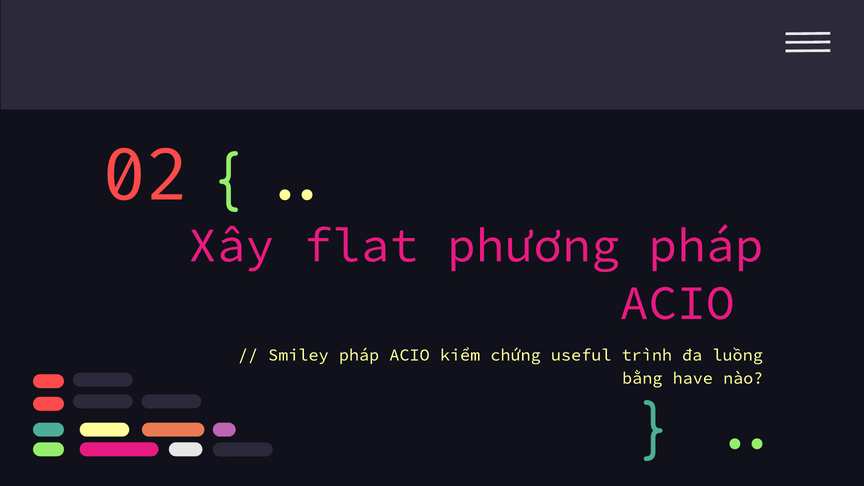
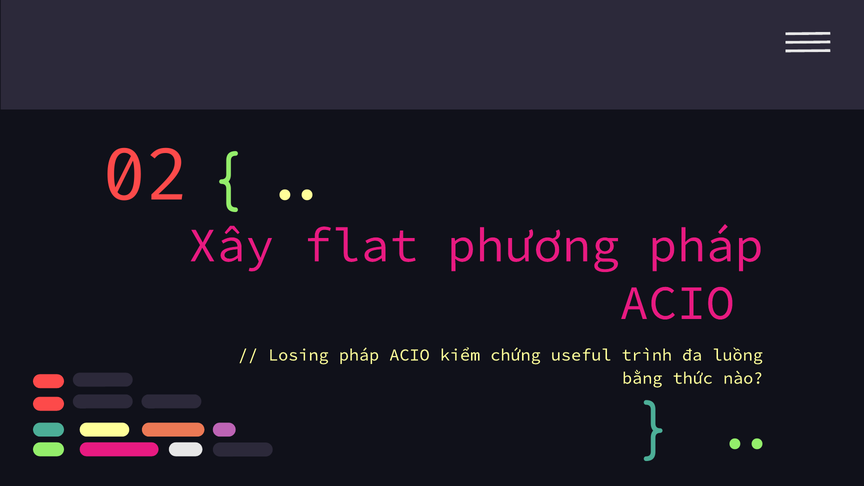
Smiley: Smiley -> Losing (298, 355)
have: have -> thức (693, 378)
